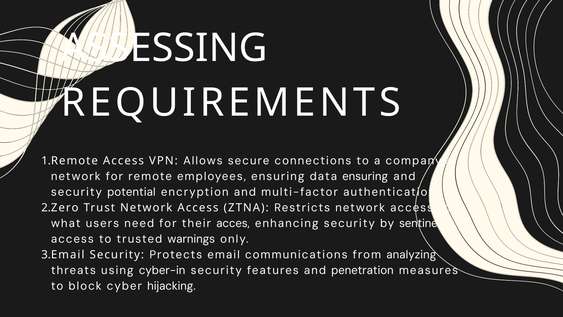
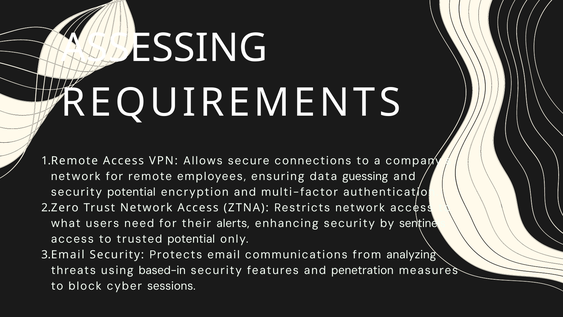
data ensuring: ensuring -> guessing (365, 176)
acces: acces -> alerts (233, 223)
trusted warnings: warnings -> potential (191, 239)
cyber-in: cyber-in -> based-in (162, 270)
hijacking: hijacking -> sessions (171, 286)
